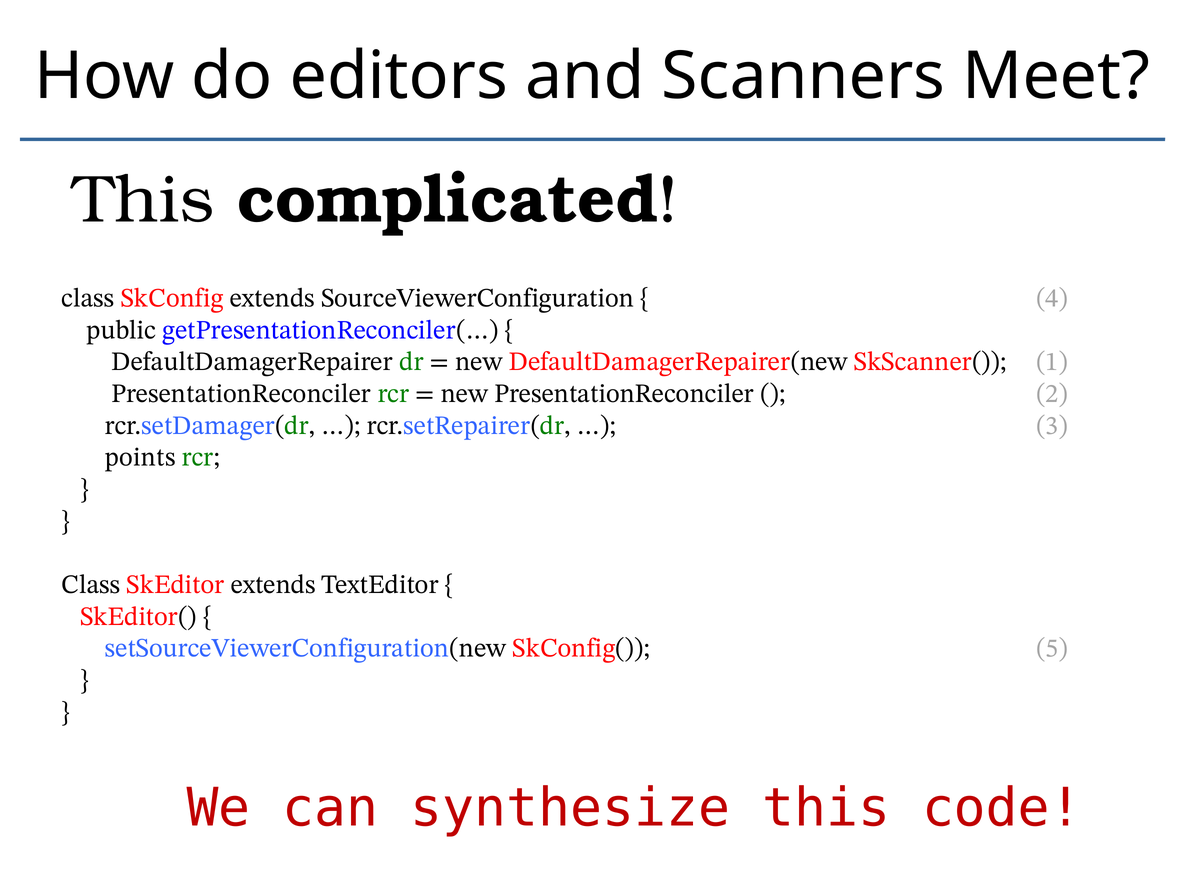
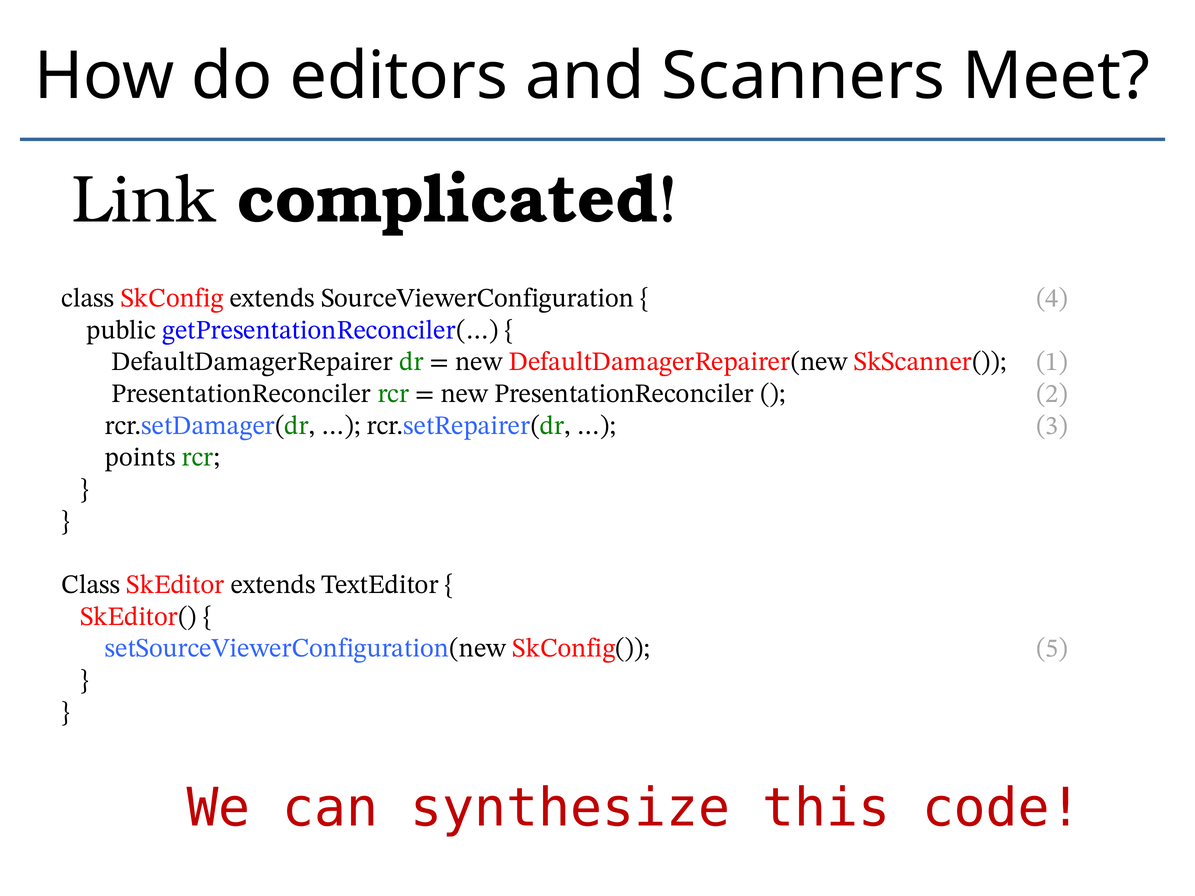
This: This -> Link (144, 200)
